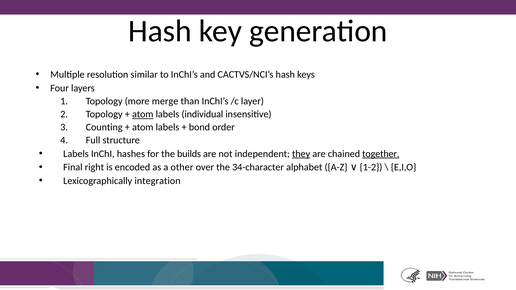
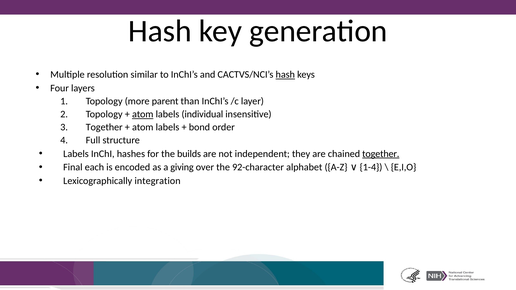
hash underline: none -> present (285, 75)
merge: merge -> parent (165, 101)
Counting: Counting -> Together (104, 127)
they underline: present -> none (301, 154)
right: right -> each (94, 167)
other: other -> giving (182, 167)
34-character: 34-character -> 92-character (258, 167)
1-2: 1-2 -> 1-4 (371, 167)
